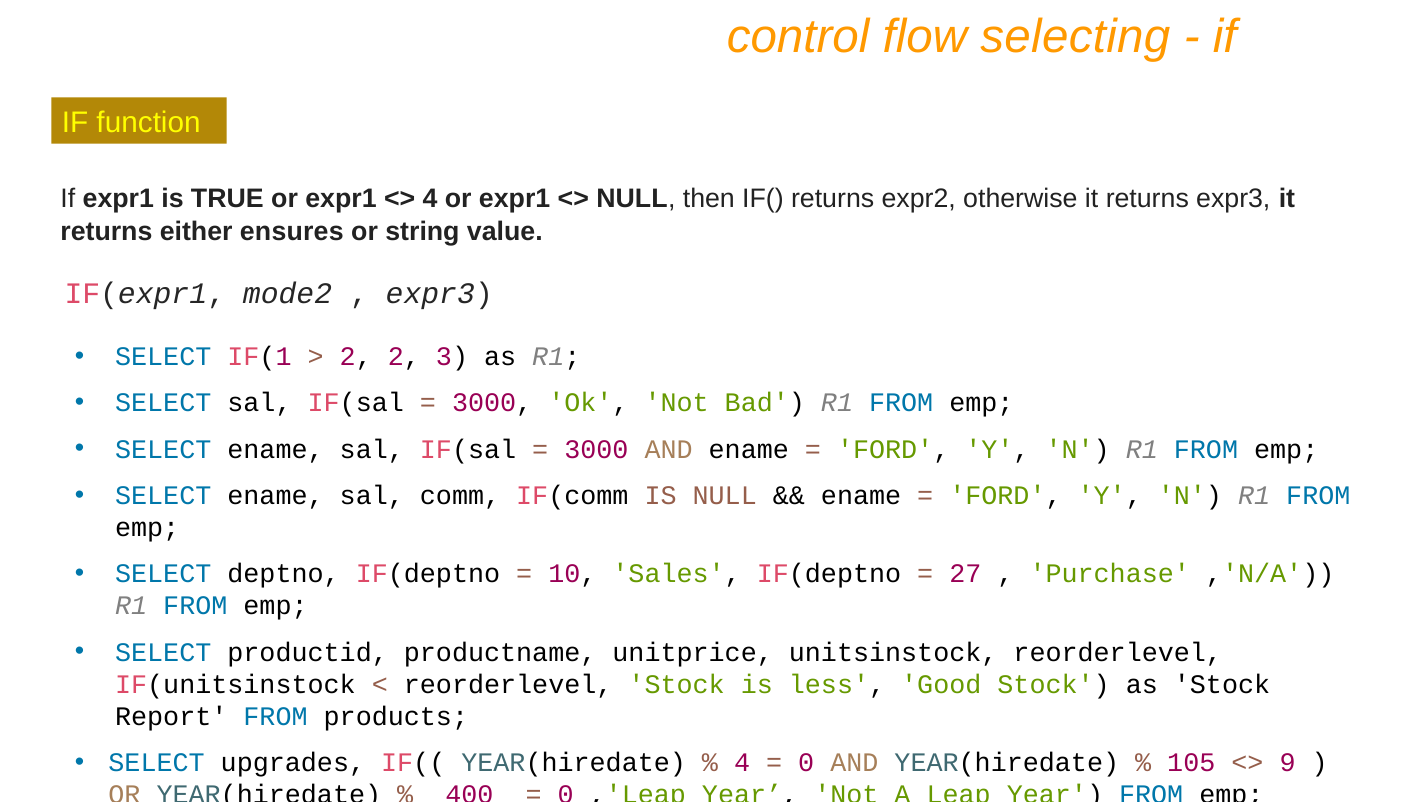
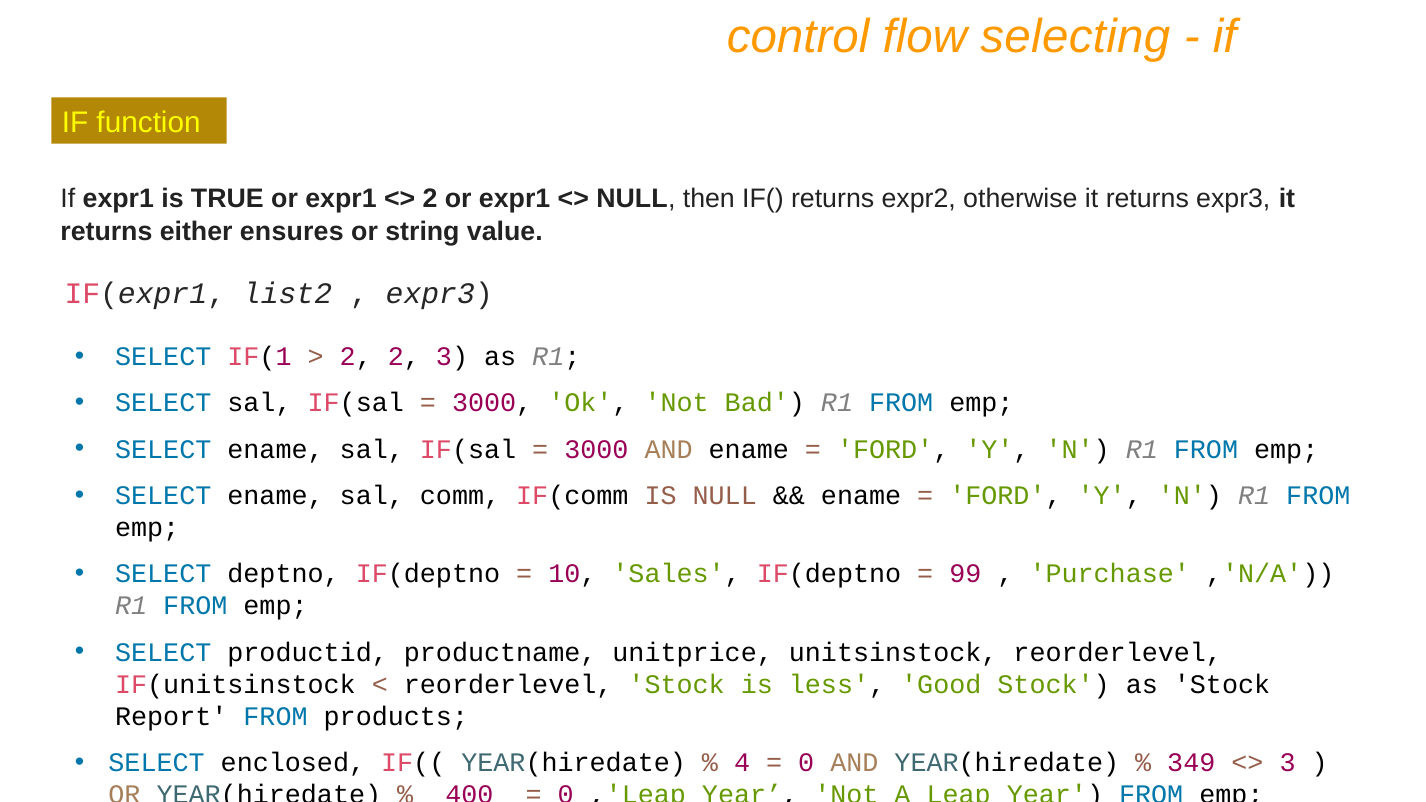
4: 4 -> 2 (430, 199)
mode2: mode2 -> list2 (288, 294)
27: 27 -> 99 (965, 574)
upgrades: upgrades -> enclosed (293, 763)
105: 105 -> 349 (1191, 763)
9: 9 -> 3 (1288, 763)
